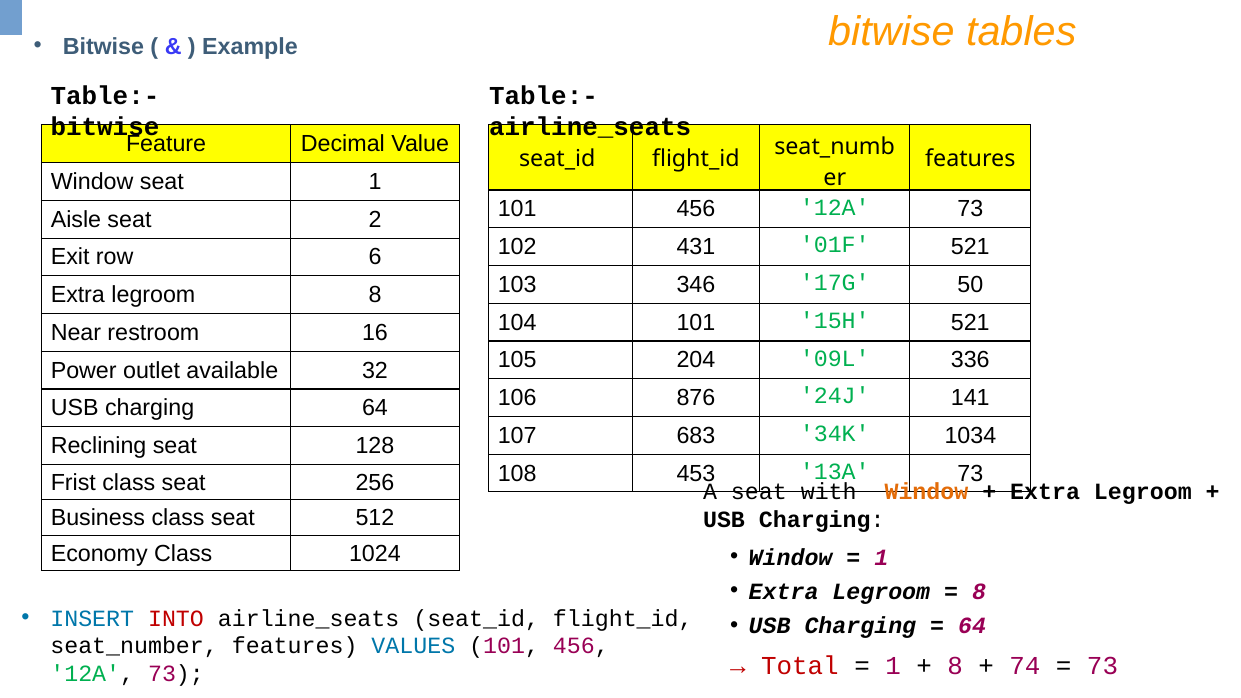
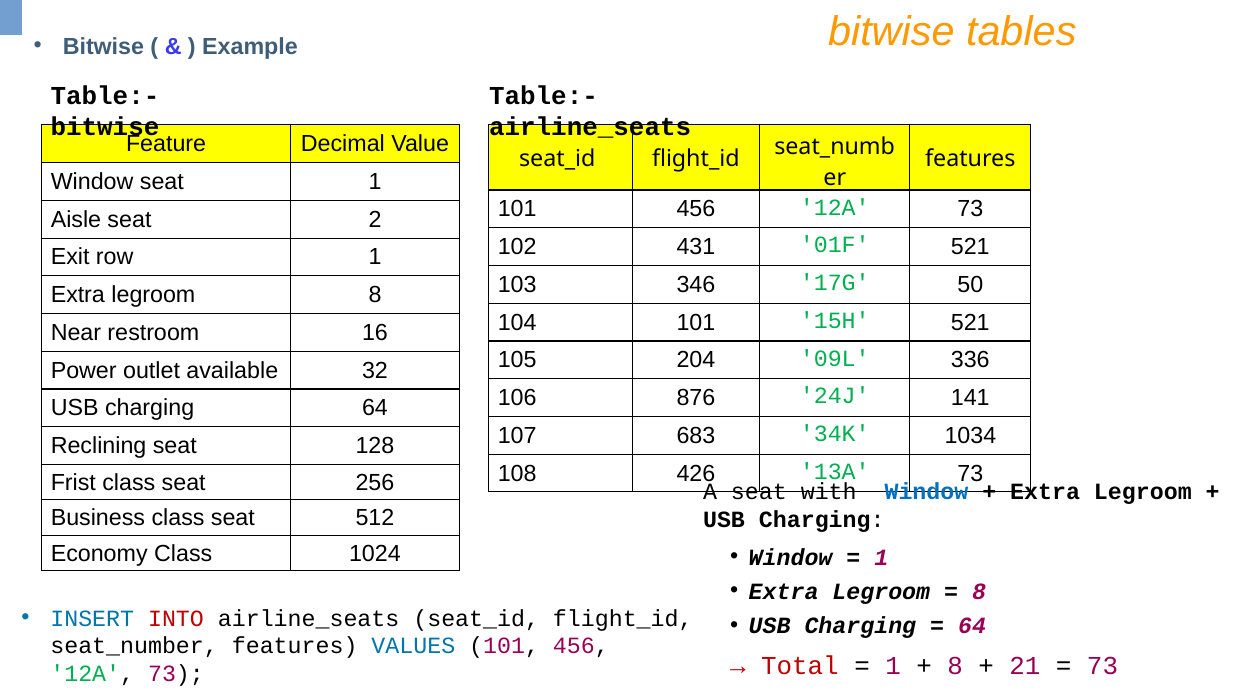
row 6: 6 -> 1 (375, 257)
453: 453 -> 426 (696, 473)
Window colour: orange -> blue (926, 492)
74: 74 -> 21 (1025, 666)
